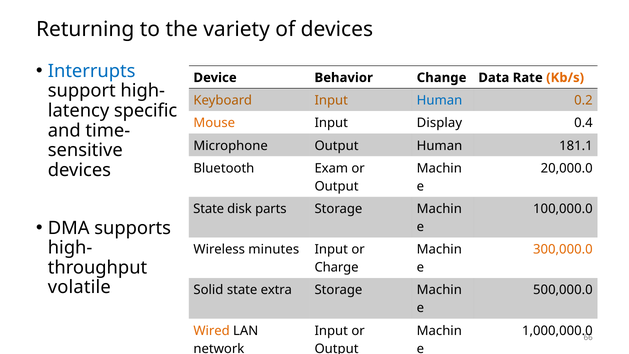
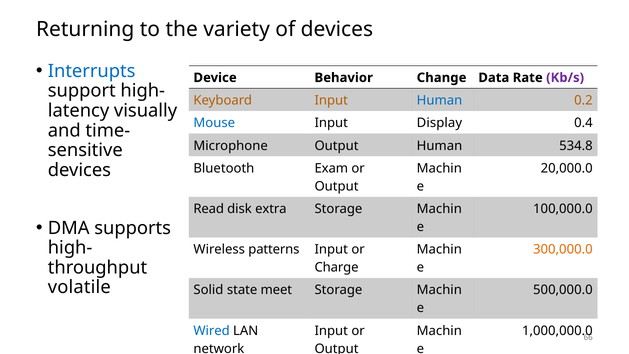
Kb/s colour: orange -> purple (565, 78)
specific: specific -> visually (146, 111)
Mouse colour: orange -> blue (214, 123)
181.1: 181.1 -> 534.8 (576, 146)
State: State -> Read (209, 209)
parts: parts -> extra (271, 209)
minutes: minutes -> patterns (274, 249)
extra: extra -> meet (276, 290)
Wired colour: orange -> blue (212, 331)
